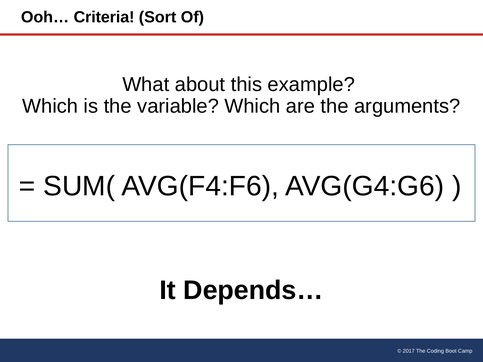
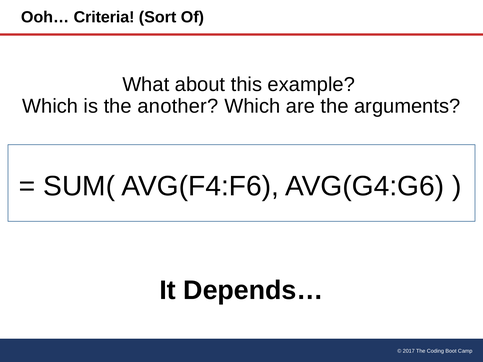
variable: variable -> another (178, 106)
